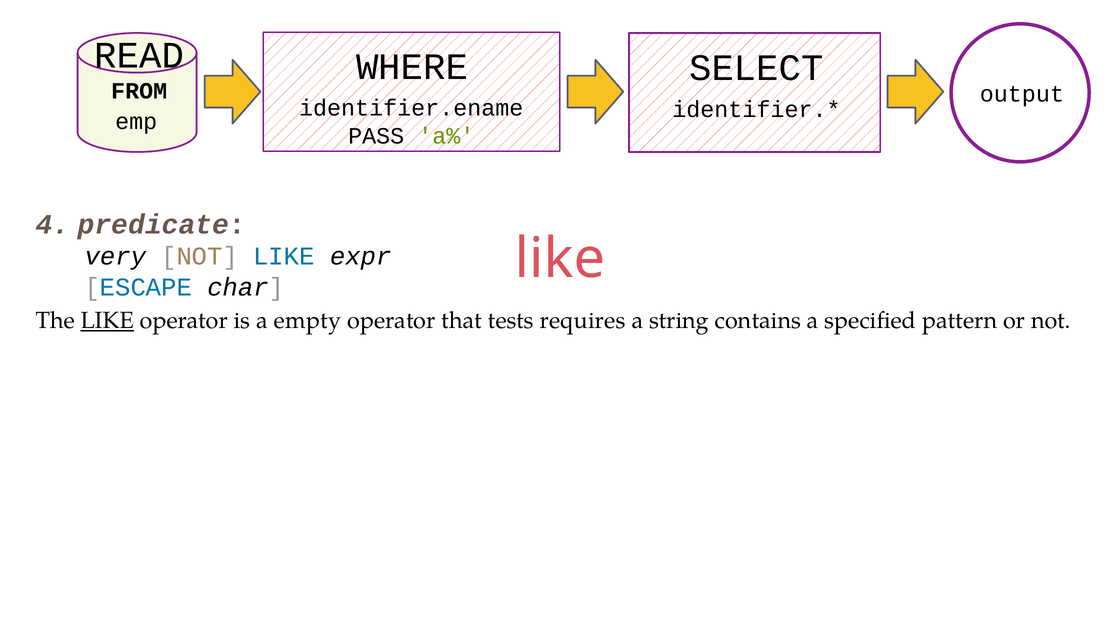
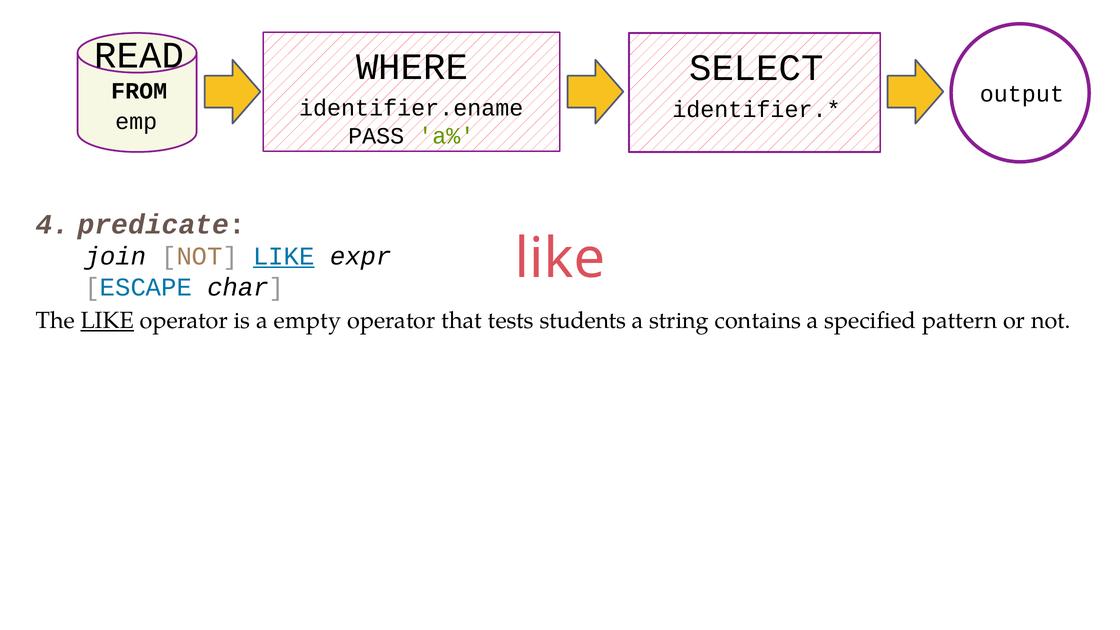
very: very -> join (115, 256)
LIKE underline: none -> present (284, 256)
requires: requires -> students (583, 321)
